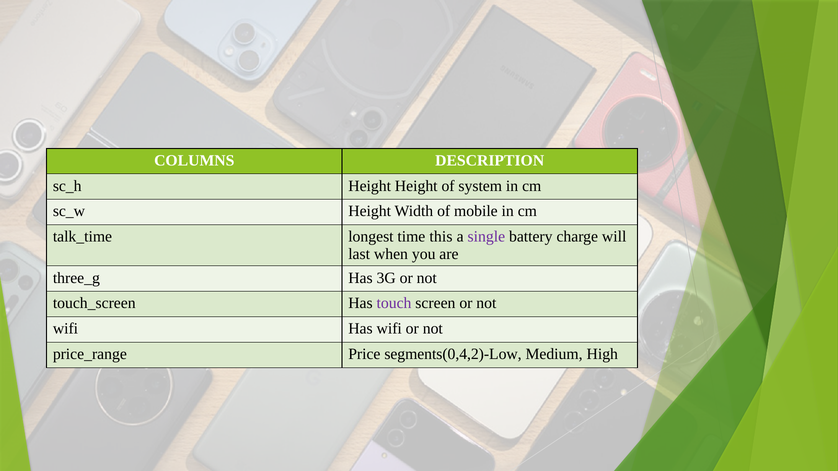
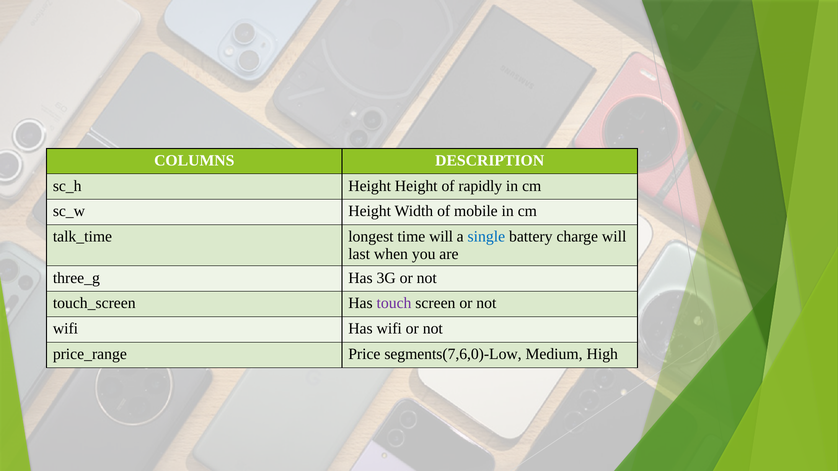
system: system -> rapidly (480, 186)
time this: this -> will (441, 237)
single colour: purple -> blue (486, 237)
segments(0,4,2)-Low: segments(0,4,2)-Low -> segments(7,6,0)-Low (453, 355)
